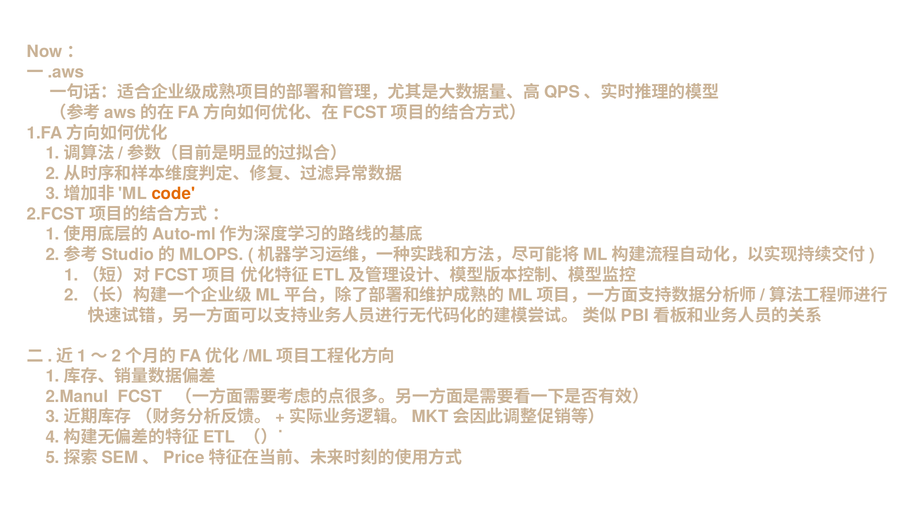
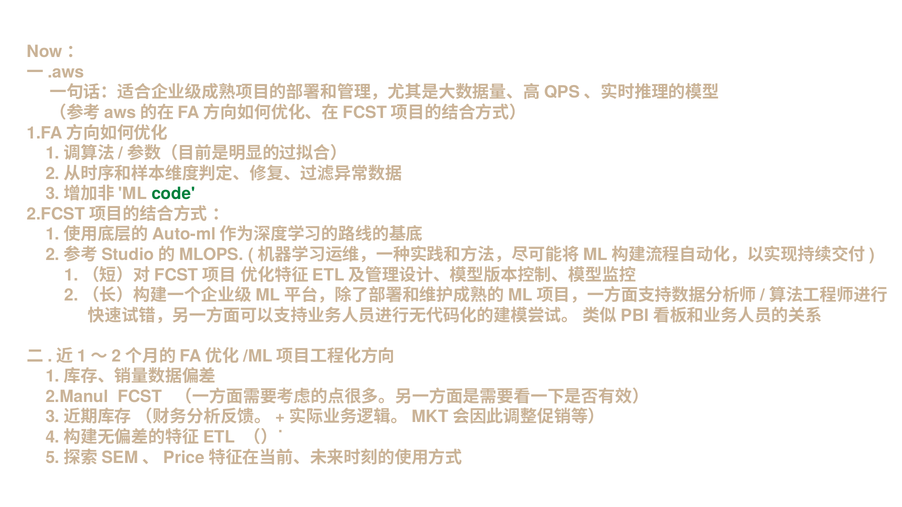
code colour: orange -> green (173, 194)
